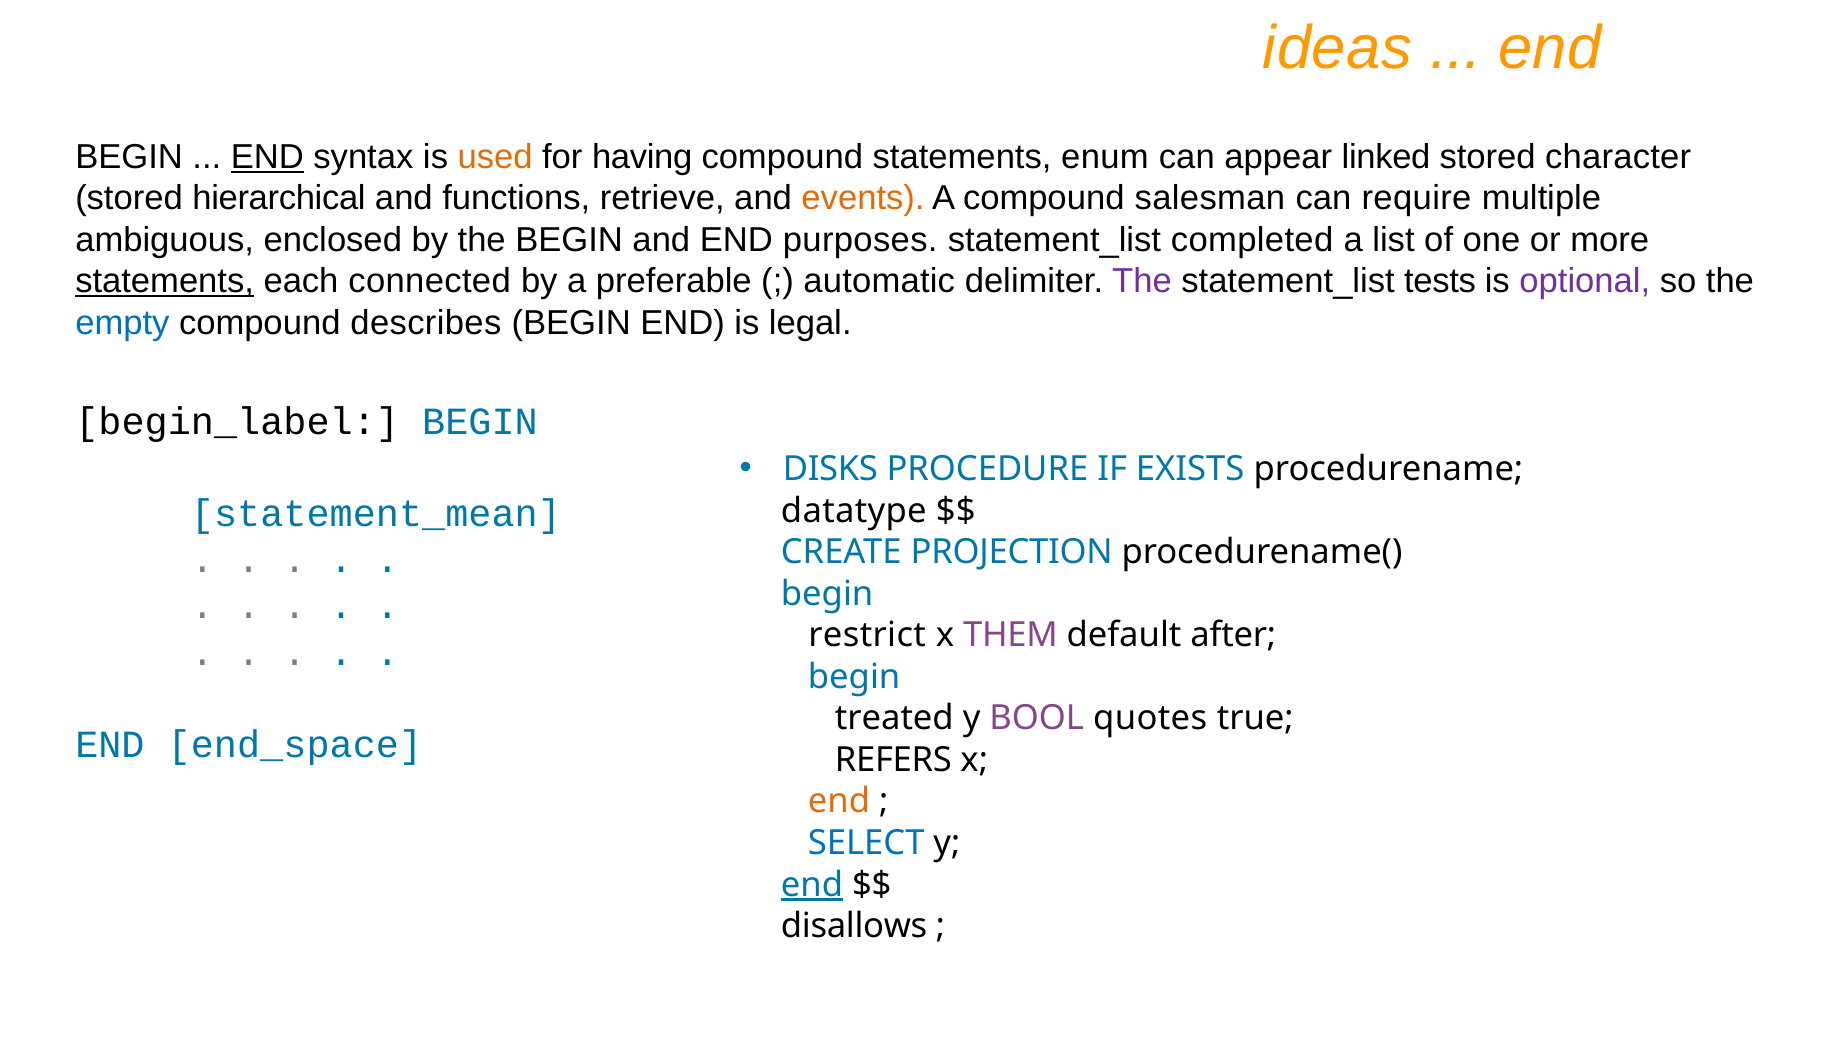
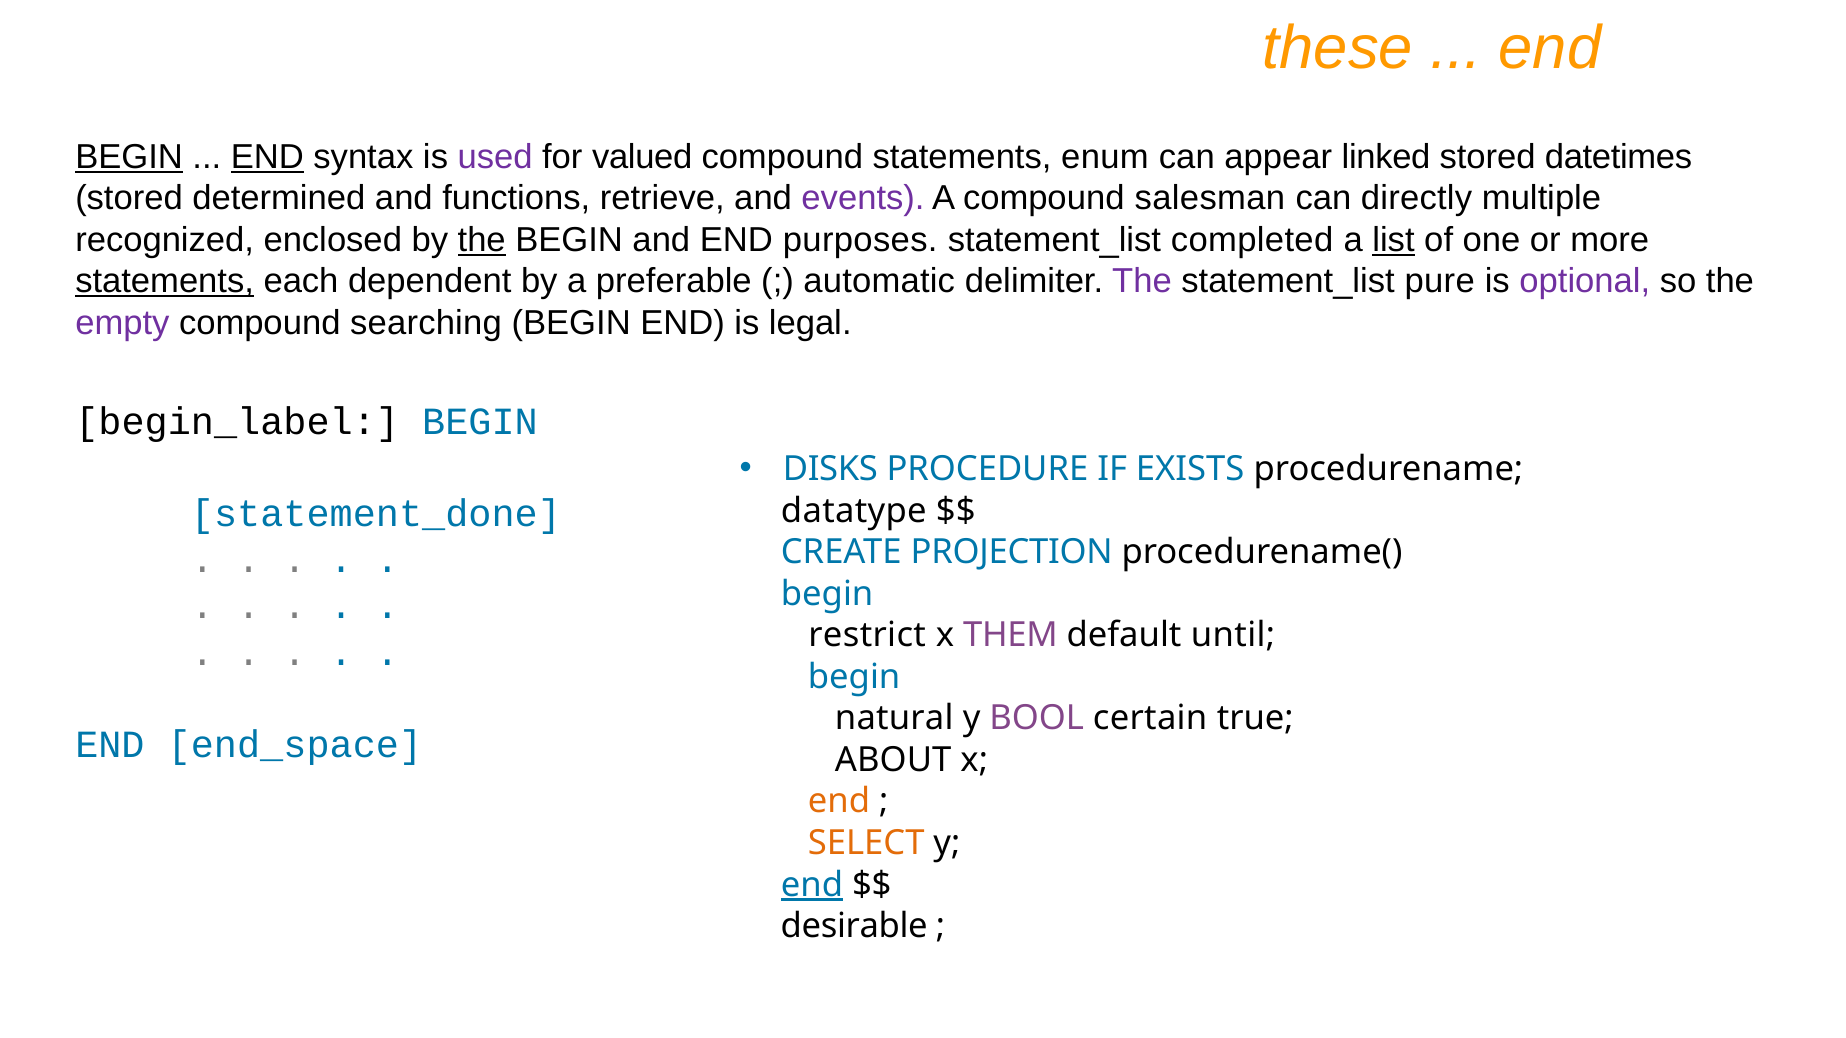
ideas: ideas -> these (1338, 48)
BEGIN underline: none -> present (129, 157)
used colour: orange -> purple (495, 157)
having: having -> valued (642, 157)
character: character -> datetimes (1618, 157)
hierarchical: hierarchical -> determined (279, 198)
events colour: orange -> purple (863, 198)
require: require -> directly (1417, 198)
ambiguous: ambiguous -> recognized (165, 240)
the underline: none -> present (482, 240)
list underline: none -> present (1393, 240)
connected: connected -> dependent (430, 281)
tests: tests -> pure (1440, 281)
empty colour: blue -> purple (122, 323)
describes: describes -> searching (426, 323)
statement_mean: statement_mean -> statement_done (376, 514)
after: after -> until (1233, 636)
treated: treated -> natural (894, 719)
quotes: quotes -> certain (1150, 719)
REFERS: REFERS -> ABOUT (893, 760)
SELECT colour: blue -> orange (866, 843)
disallows: disallows -> desirable (854, 926)
